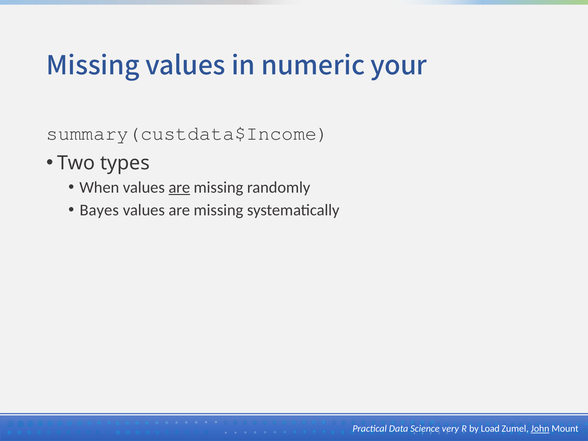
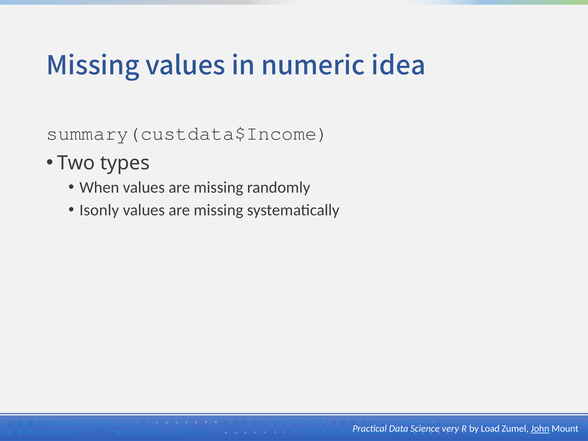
your: your -> idea (399, 66)
are underline: present -> none (179, 188)
Bayes: Bayes -> Isonly (99, 210)
